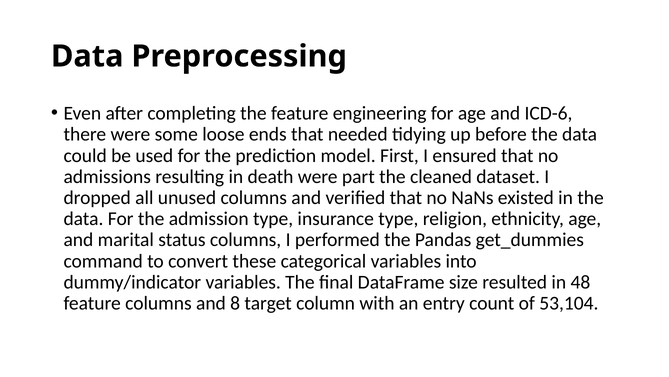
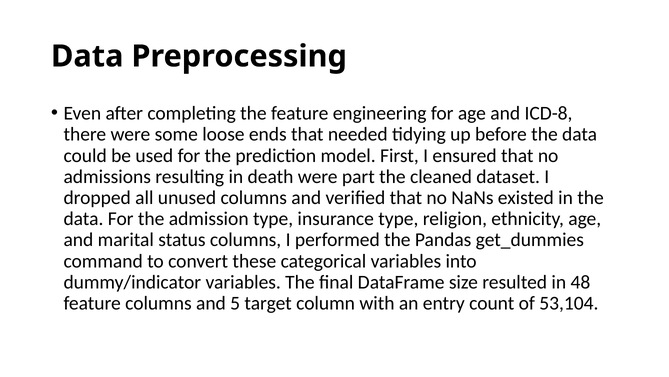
ICD-6: ICD-6 -> ICD-8 (548, 113)
8: 8 -> 5 (235, 303)
